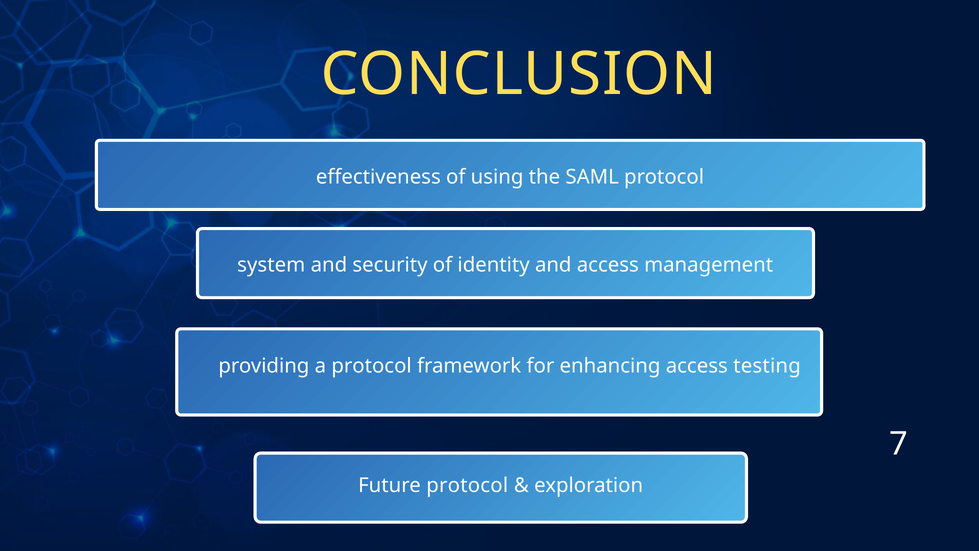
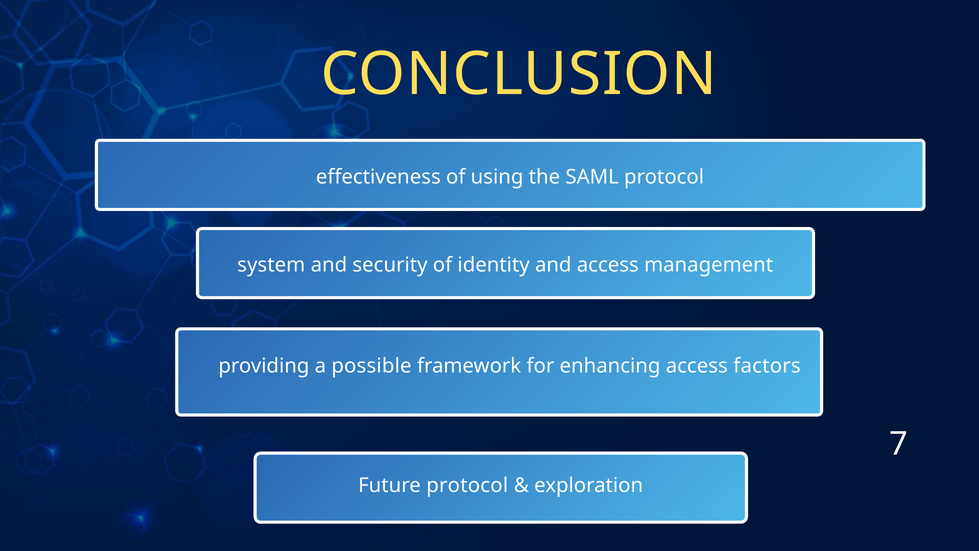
a protocol: protocol -> possible (371, 366)
testing: testing -> factors (767, 366)
